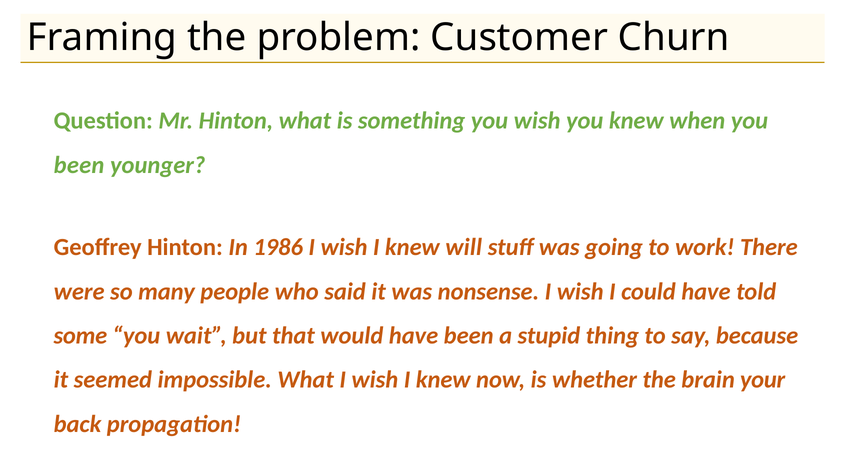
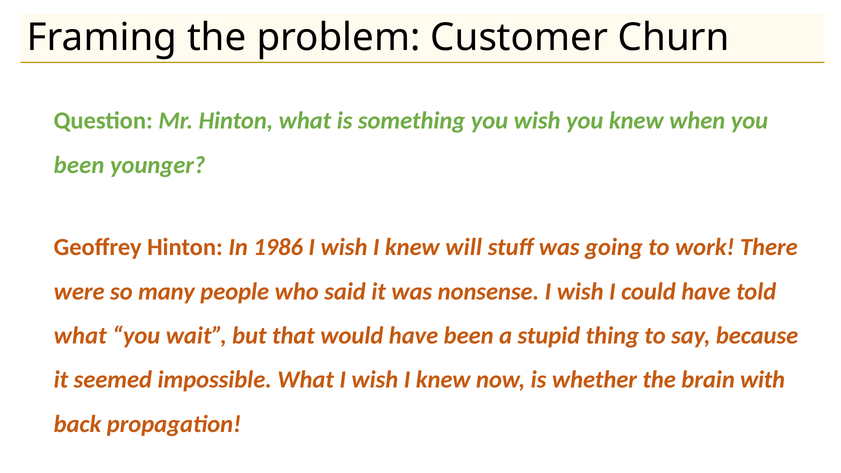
some: some -> what (80, 336)
your: your -> with (763, 380)
